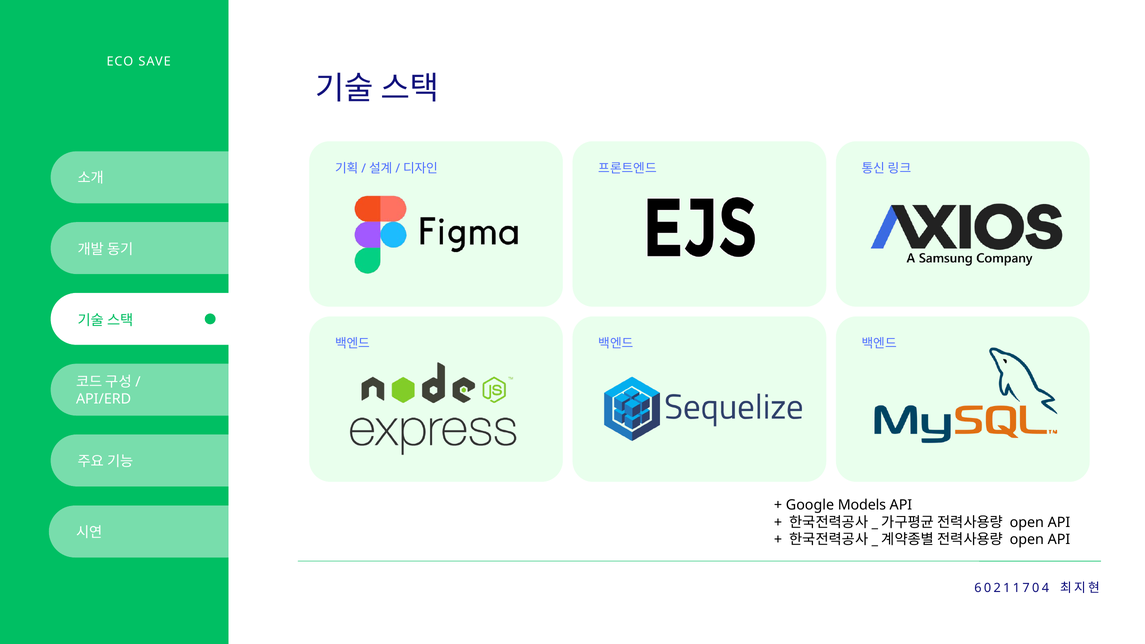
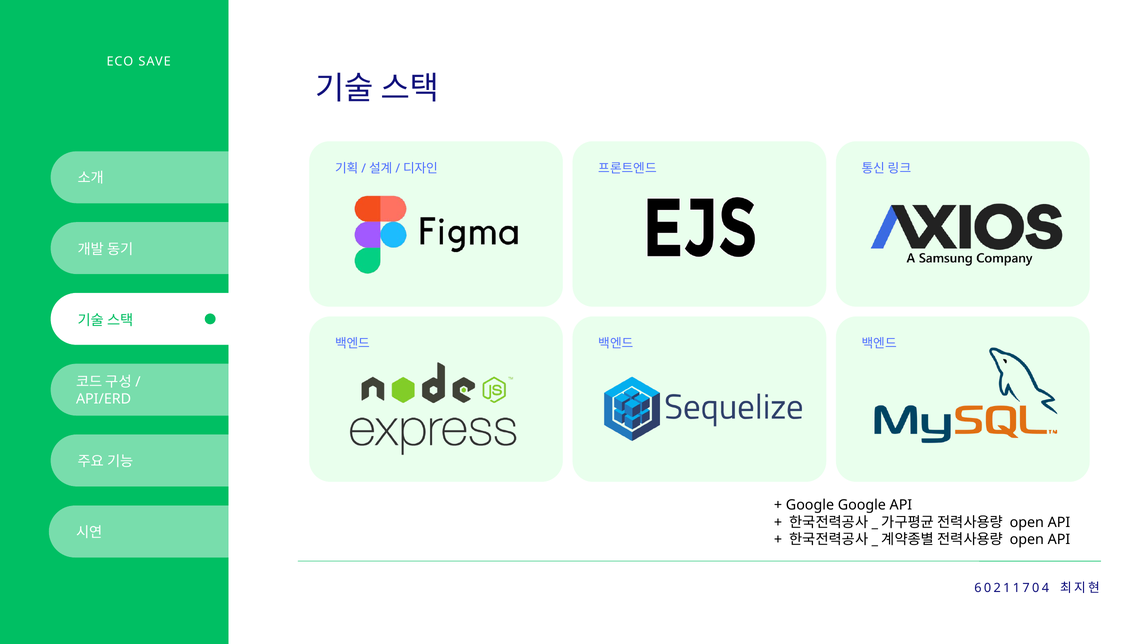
Google Models: Models -> Google (862, 505)
